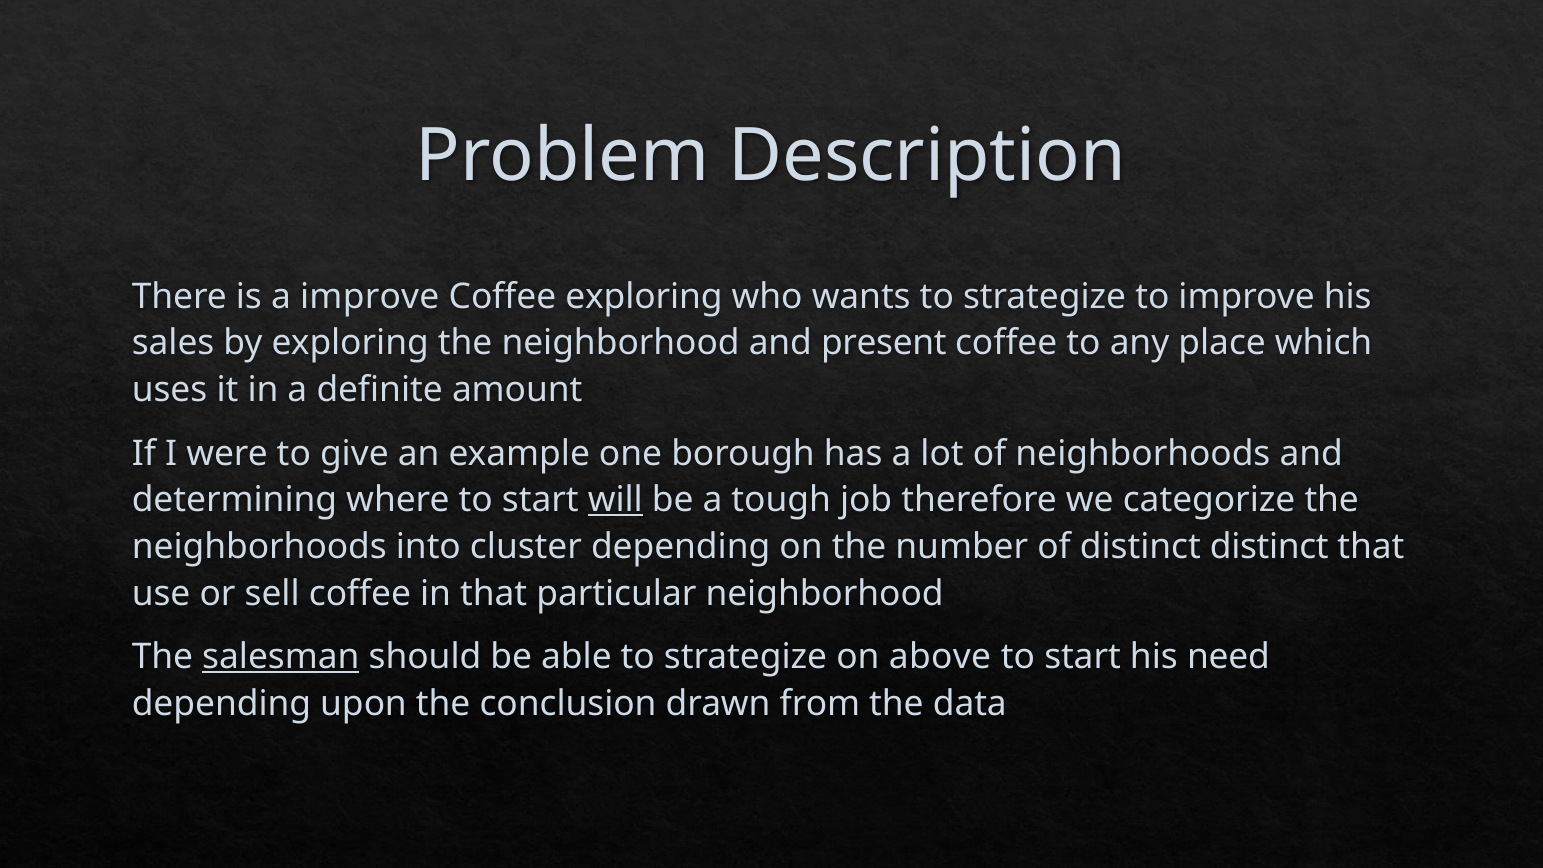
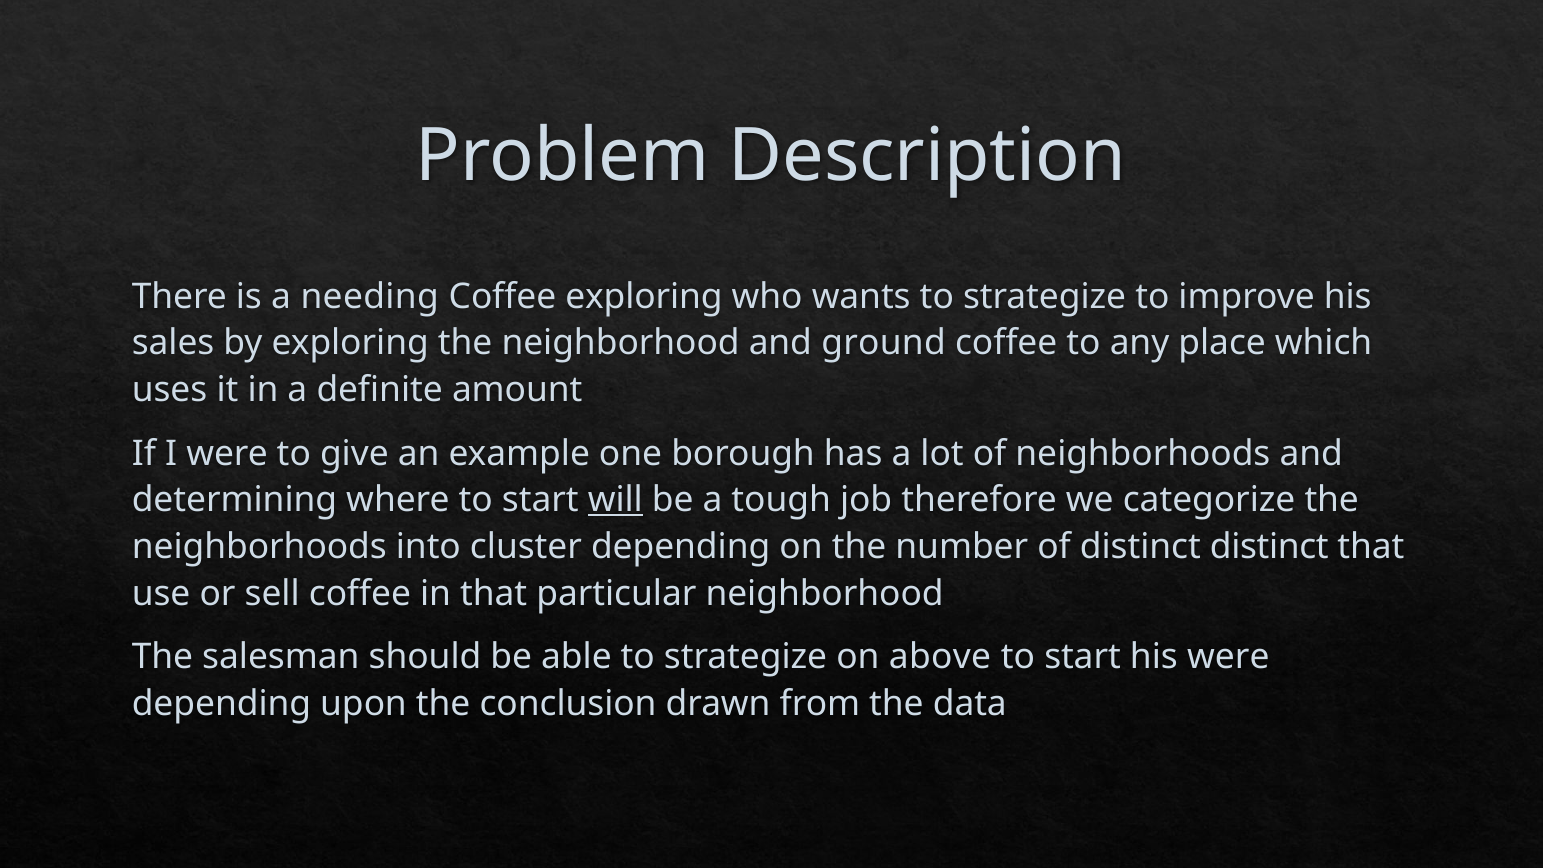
a improve: improve -> needing (370, 297)
present: present -> ground (884, 343)
salesman underline: present -> none (281, 657)
his need: need -> were (1228, 657)
